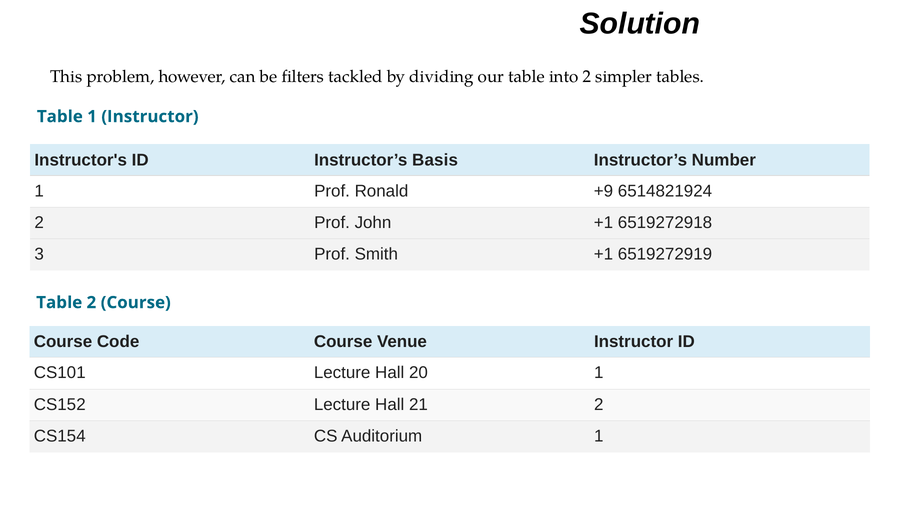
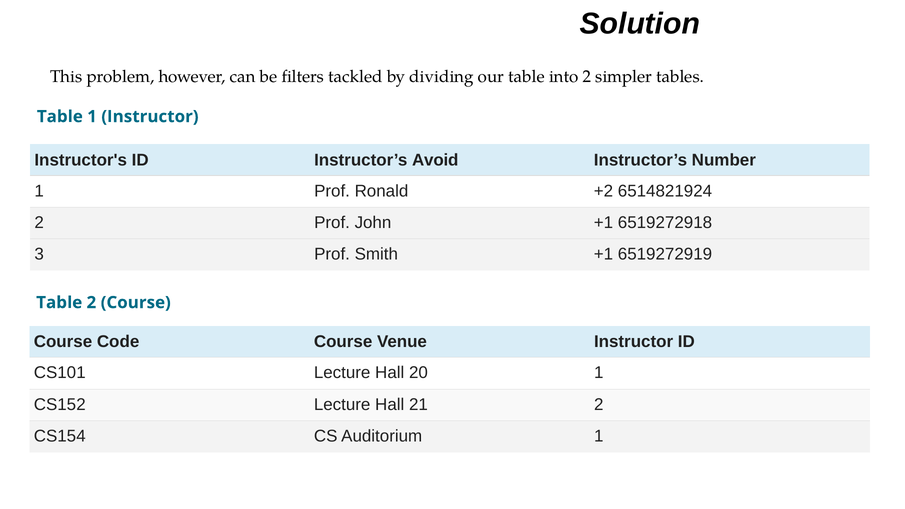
Basis: Basis -> Avoid (435, 160)
+9: +9 -> +2 (604, 191)
